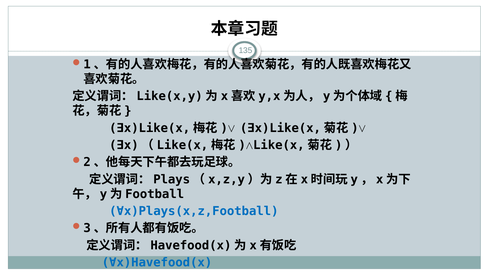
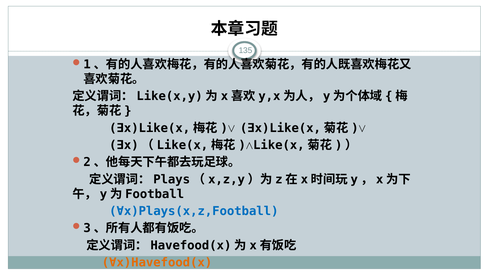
∀x)Havefood(x colour: blue -> orange (157, 263)
